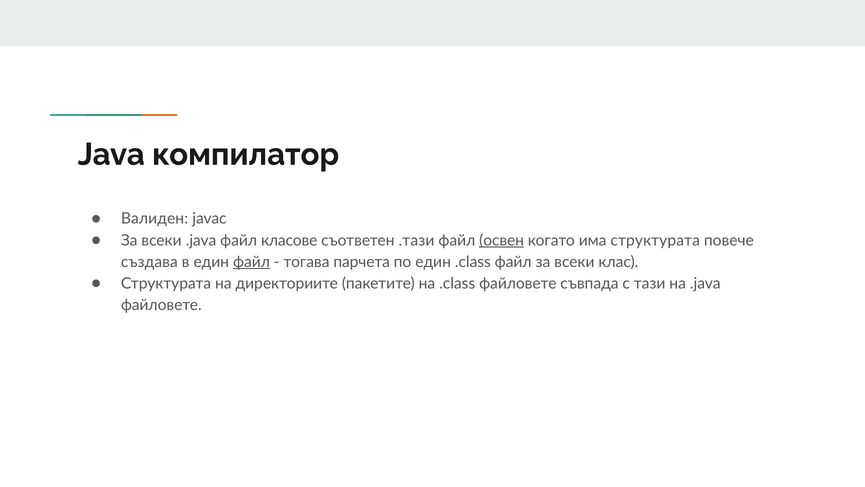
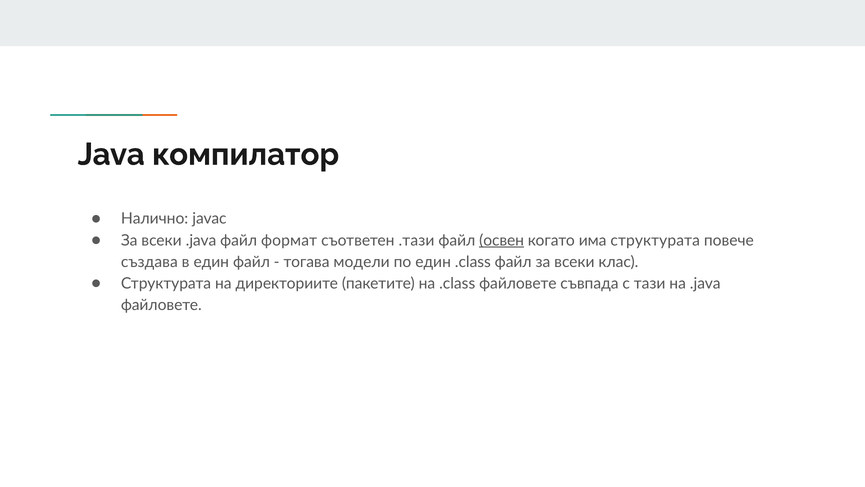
Валиден: Валиден -> Налично (155, 219)
класове: класове -> формат (289, 240)
файл underline: present -> none (251, 262)
парчета: парчета -> модели (362, 262)
